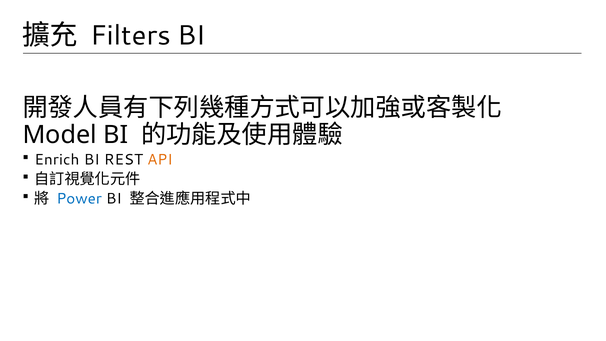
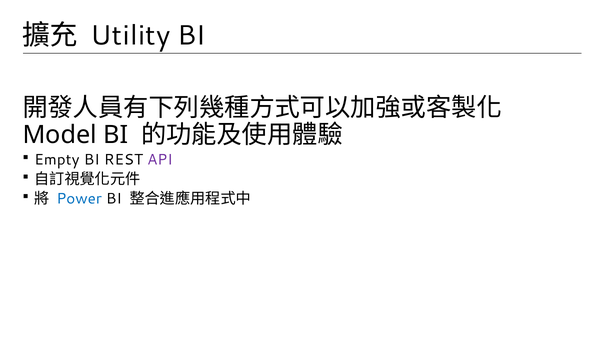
Filters: Filters -> Utility (130, 36)
Enrich: Enrich -> Empty (57, 160)
API colour: orange -> purple (160, 160)
